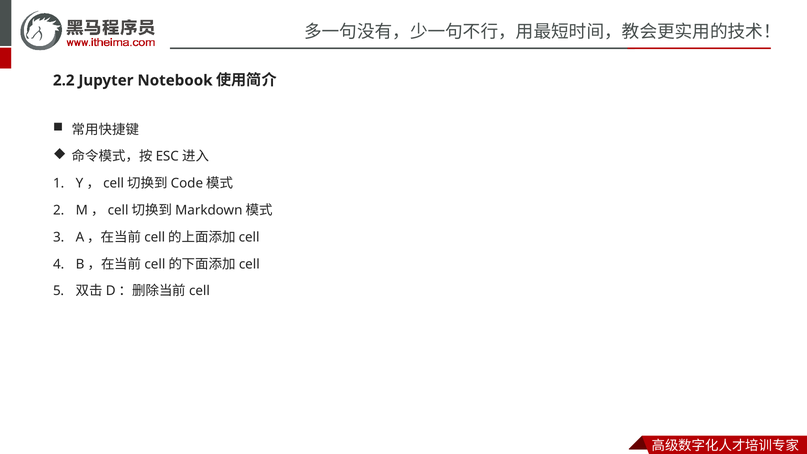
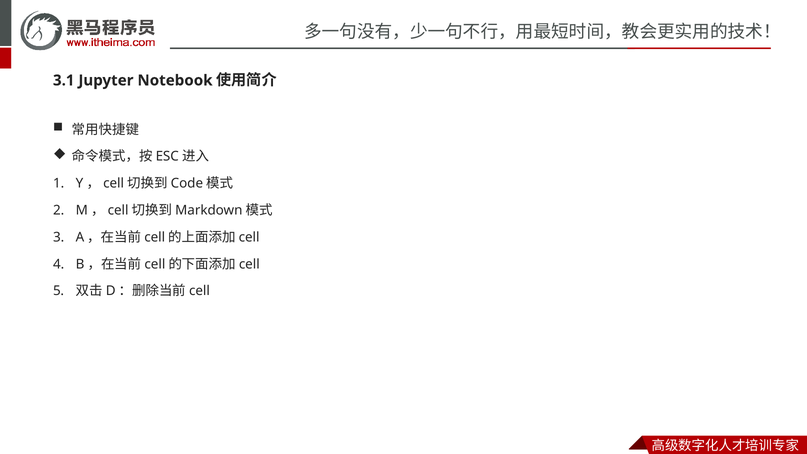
2.2: 2.2 -> 3.1 (64, 80)
